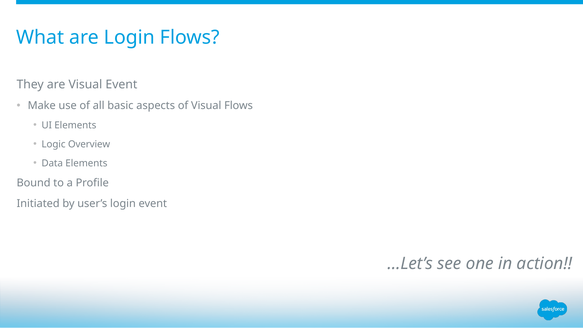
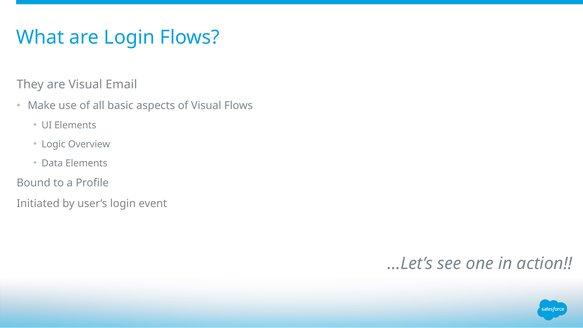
Visual Event: Event -> Email (121, 85)
